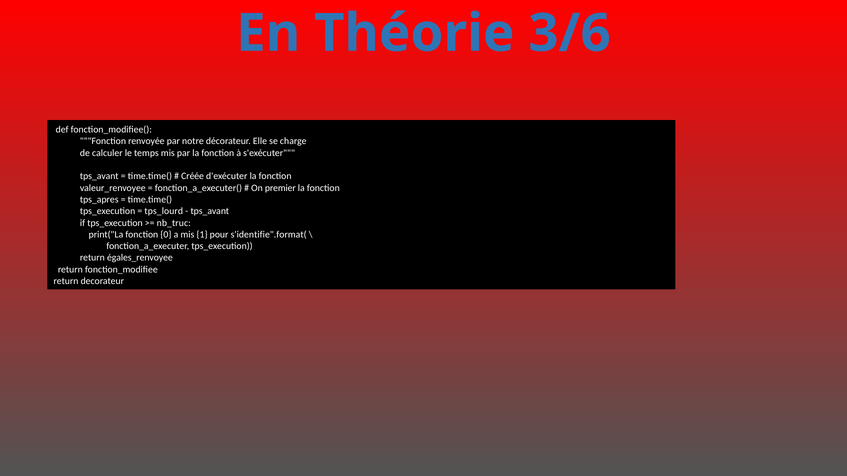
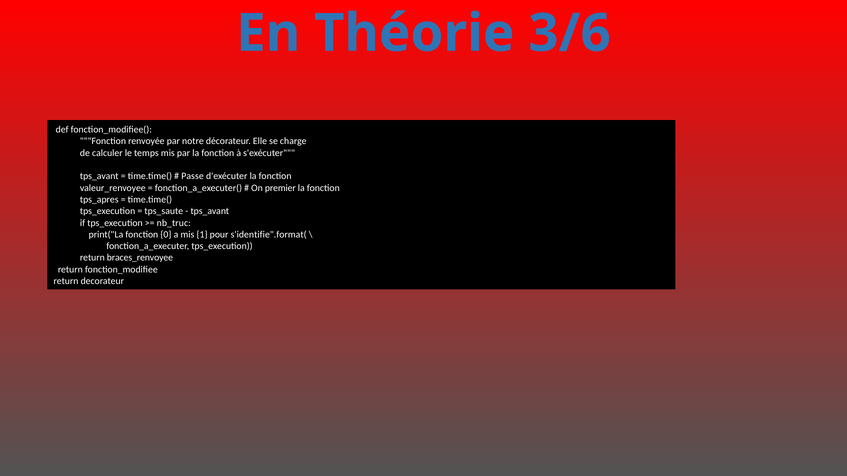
Créée: Créée -> Passe (193, 176)
tps_lourd: tps_lourd -> tps_saute (164, 211)
égales_renvoyee: égales_renvoyee -> braces_renvoyee (140, 258)
